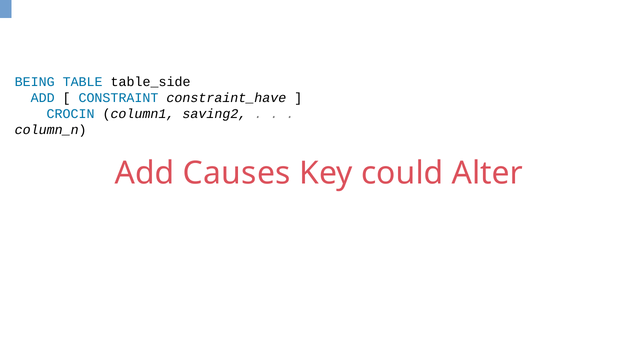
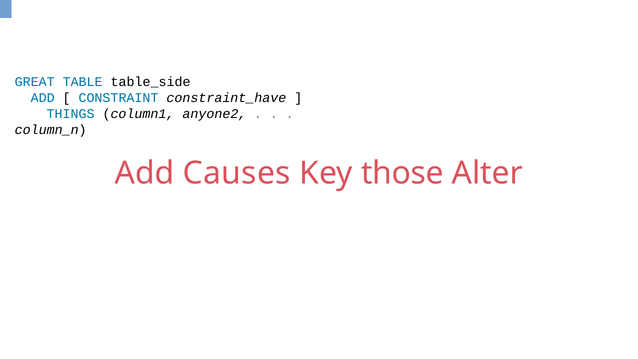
BEING: BEING -> GREAT (35, 82)
CROCIN: CROCIN -> THINGS (71, 114)
saving2: saving2 -> anyone2 (214, 114)
could: could -> those (402, 173)
